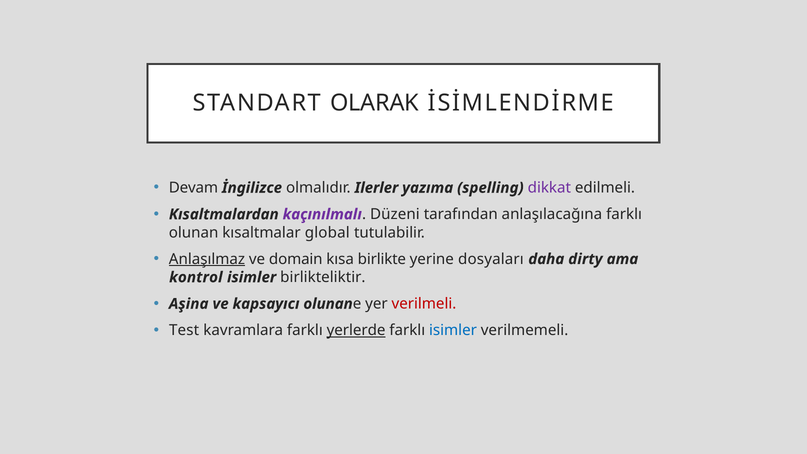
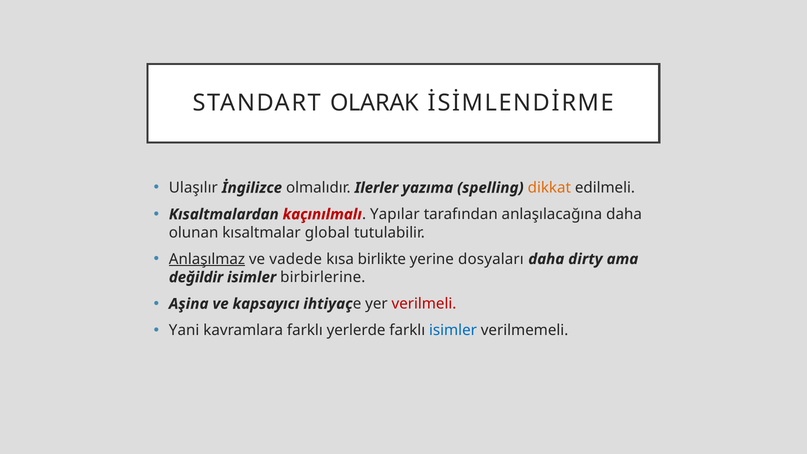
Devam: Devam -> Ulaşılır (193, 188)
dikkat colour: purple -> orange (549, 188)
kaçınılmalı colour: purple -> red (322, 214)
Düzeni: Düzeni -> Yapılar (395, 214)
anlaşılacağına farklı: farklı -> daha (624, 214)
domain: domain -> vadede (296, 259)
kontrol: kontrol -> değildir (196, 277)
birlikteliktir: birlikteliktir -> birbirlerine (323, 277)
kapsayıcı olunan: olunan -> ihtiyaç (328, 304)
Test: Test -> Yani (184, 330)
yerlerde underline: present -> none (356, 330)
